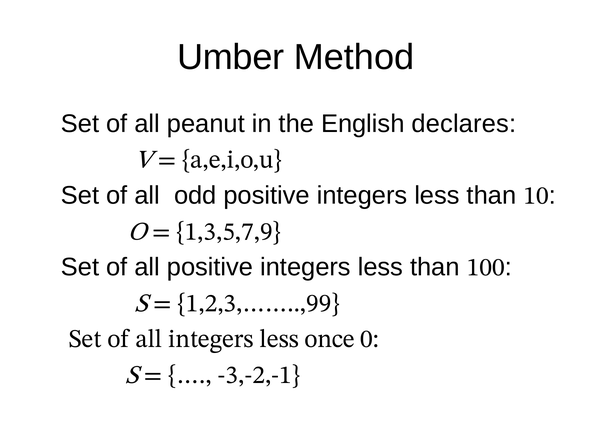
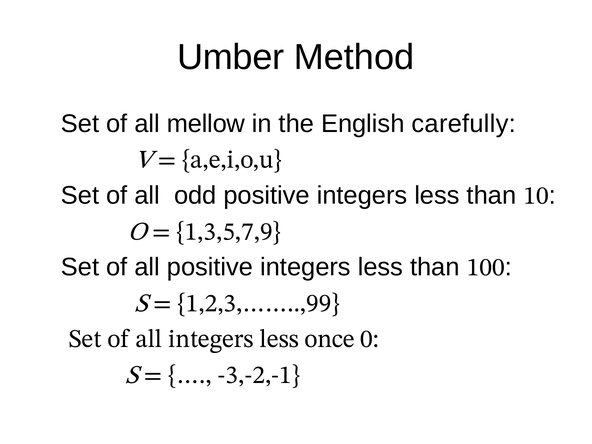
peanut: peanut -> mellow (206, 124)
declares: declares -> carefully (464, 124)
